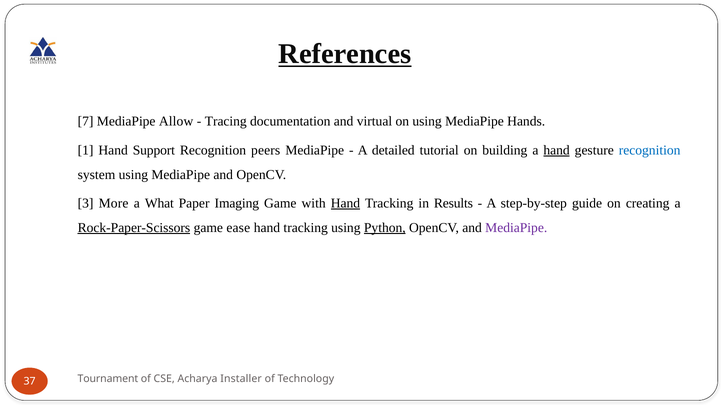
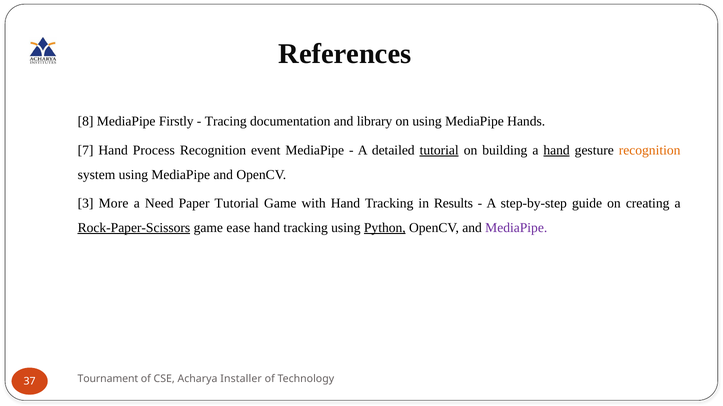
References underline: present -> none (345, 54)
7: 7 -> 8 (86, 122)
Allow: Allow -> Firstly (176, 122)
virtual: virtual -> library (375, 122)
1: 1 -> 7 (86, 150)
Support: Support -> Process (154, 150)
peers: peers -> event (266, 150)
tutorial underline: none -> present (439, 150)
recognition colour: blue -> orange (650, 150)
What: What -> Need (159, 204)
Paper Imaging: Imaging -> Tutorial (237, 204)
Hand underline: present -> none (345, 204)
